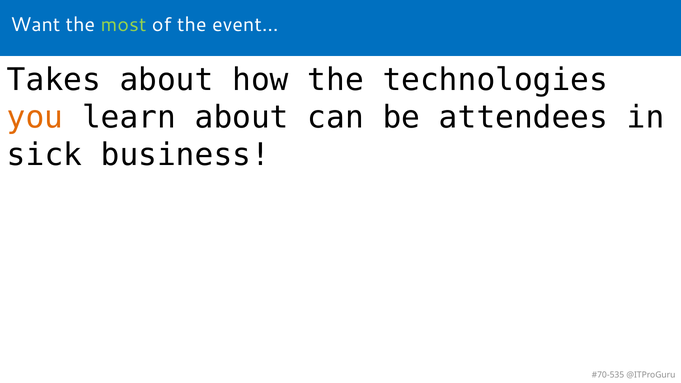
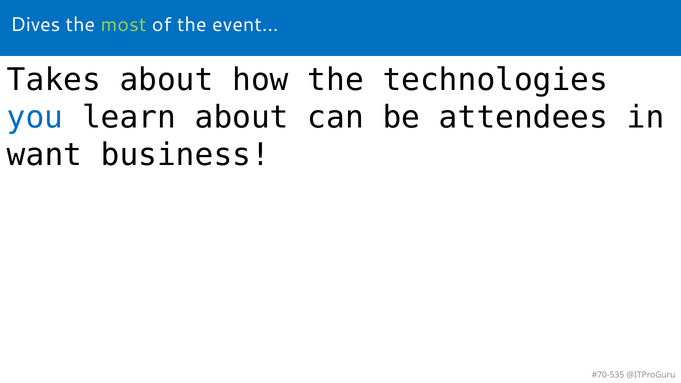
Want: Want -> Dives (35, 25)
you colour: orange -> blue (35, 117)
sick: sick -> want (45, 155)
